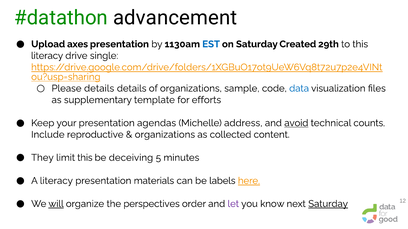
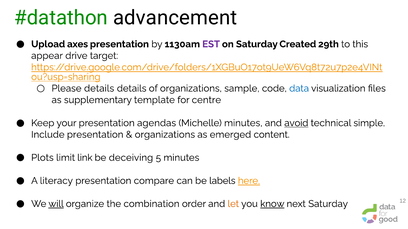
EST colour: blue -> purple (211, 44)
literacy: literacy -> appear (47, 56)
single: single -> target (104, 56)
efforts: efforts -> centre (206, 100)
Michelle address: address -> minutes (243, 123)
counts: counts -> simple (369, 123)
Include reproductive: reproductive -> presentation (95, 135)
collected: collected -> emerged (230, 135)
They: They -> Plots (42, 158)
limit this: this -> link (85, 158)
materials: materials -> compare (154, 181)
perspectives: perspectives -> combination (152, 204)
let colour: purple -> orange (233, 204)
know underline: none -> present (272, 204)
Saturday underline: present -> none (328, 204)
